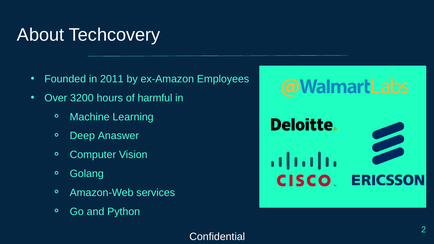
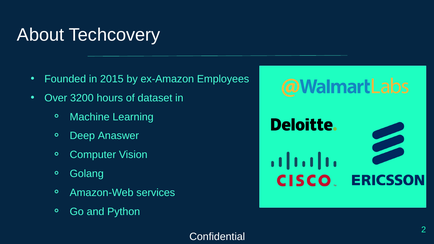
2011: 2011 -> 2015 (112, 79)
harmful: harmful -> dataset (155, 98)
